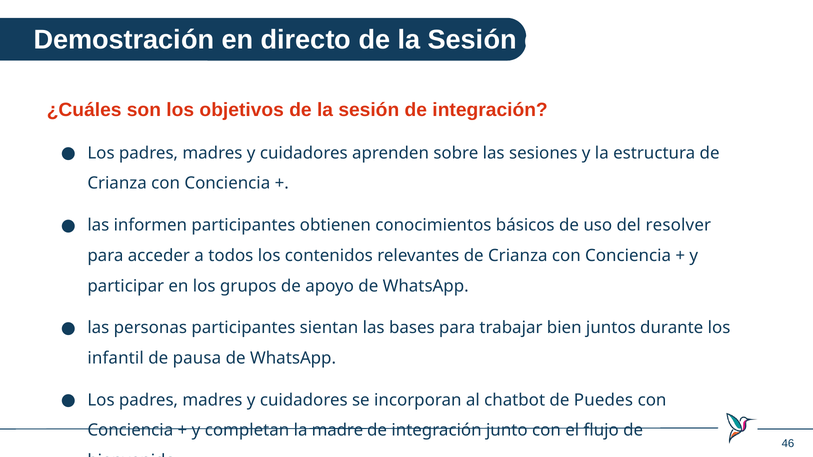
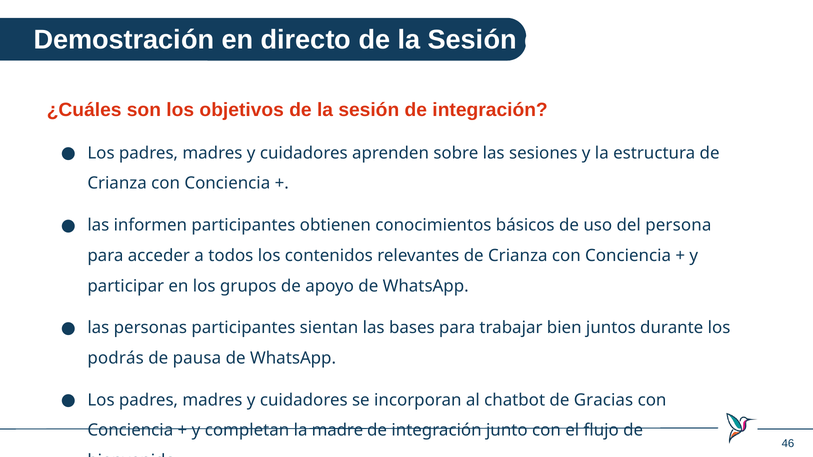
resolver: resolver -> persona (678, 225)
infantil: infantil -> podrás (116, 358)
Puedes: Puedes -> Gracias (603, 400)
